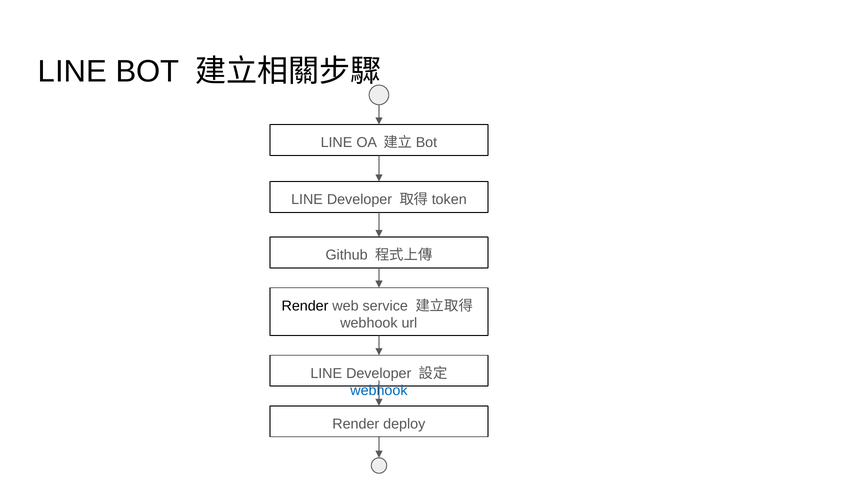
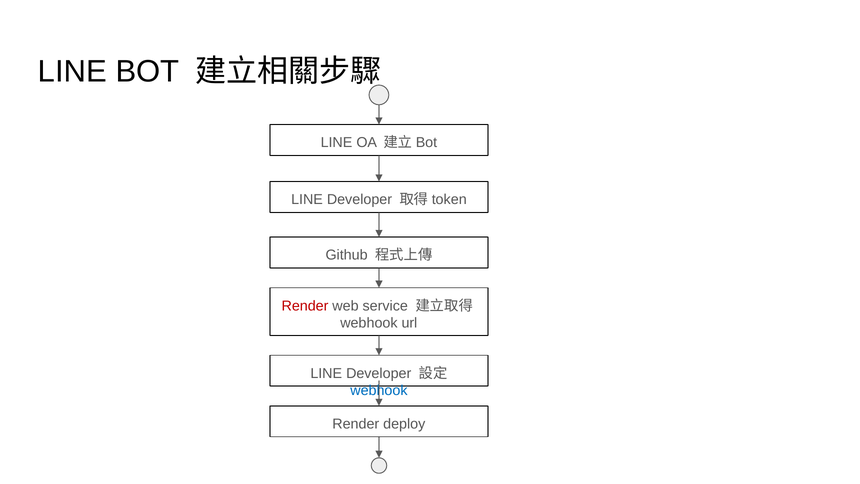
Render colour: black -> red (305, 306)
